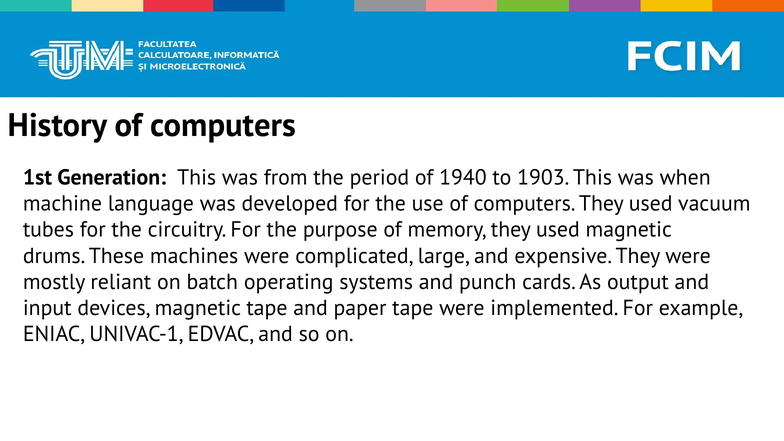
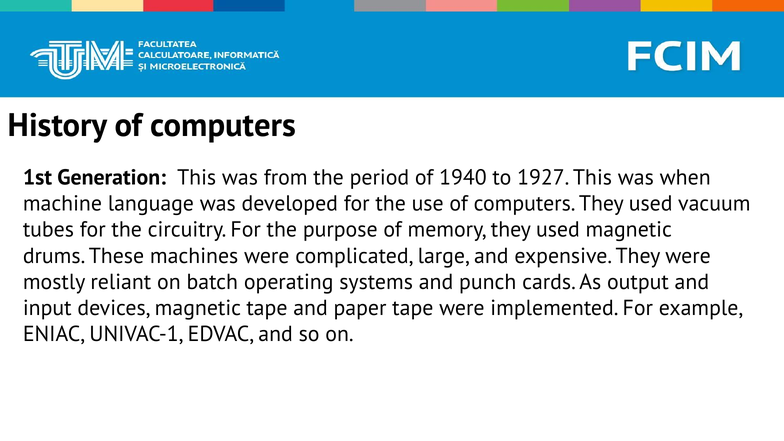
1903: 1903 -> 1927 (543, 177)
